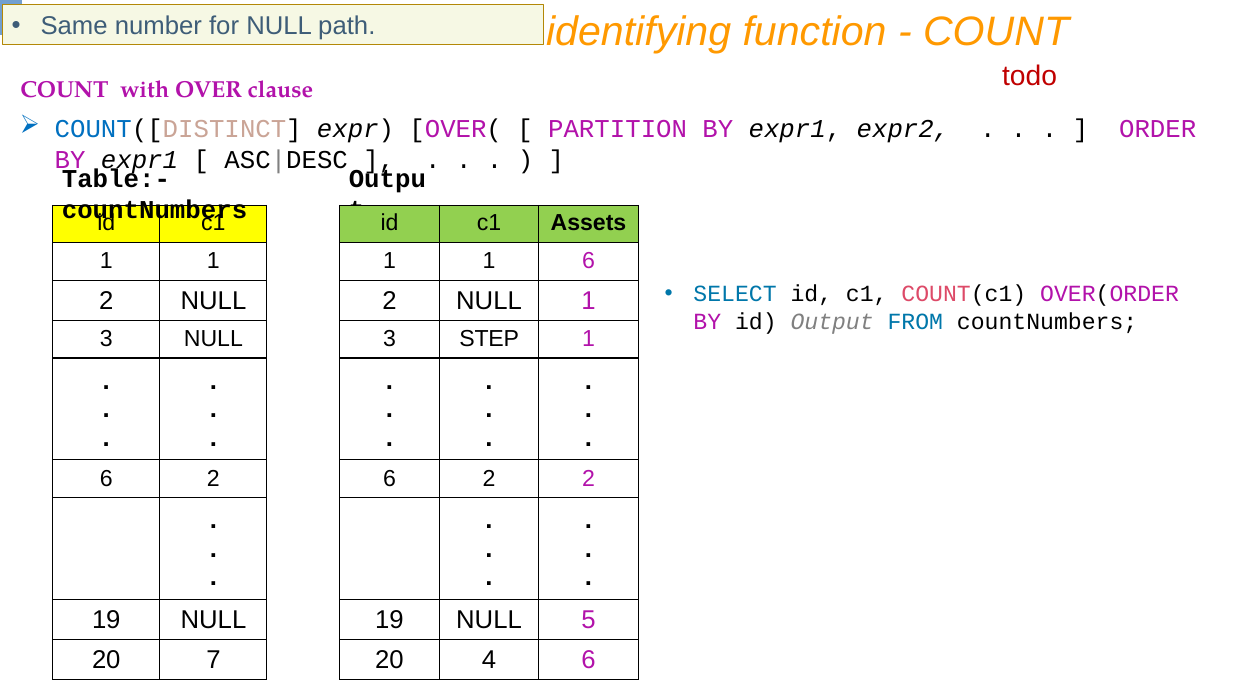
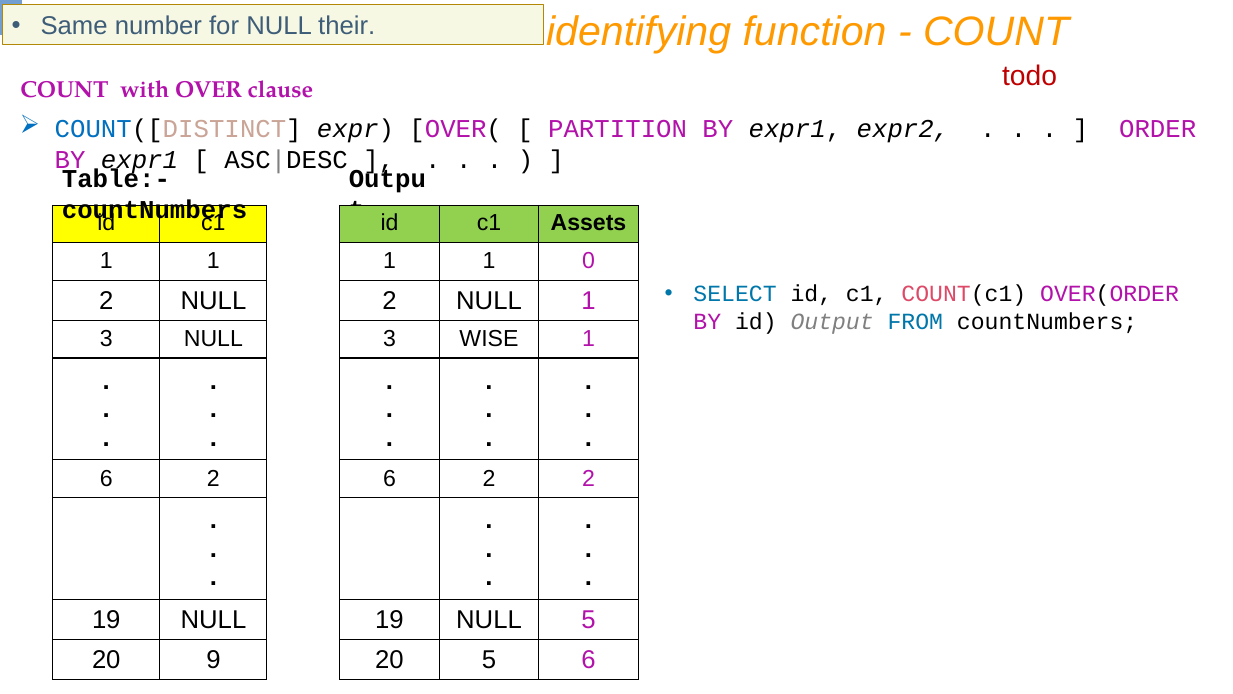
path: path -> their (347, 26)
1 6: 6 -> 0 (589, 261)
STEP: STEP -> WISE (489, 338)
7: 7 -> 9 (213, 660)
20 4: 4 -> 5 (489, 660)
